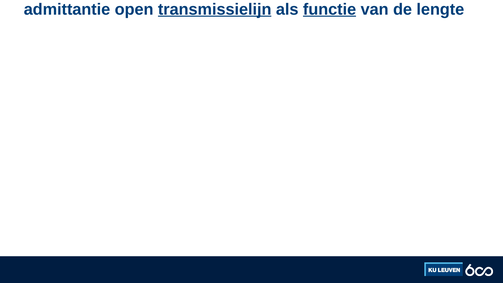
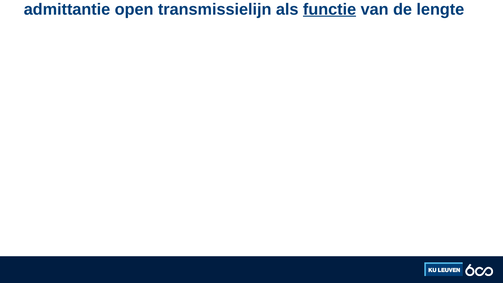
transmissielijn underline: present -> none (215, 9)
